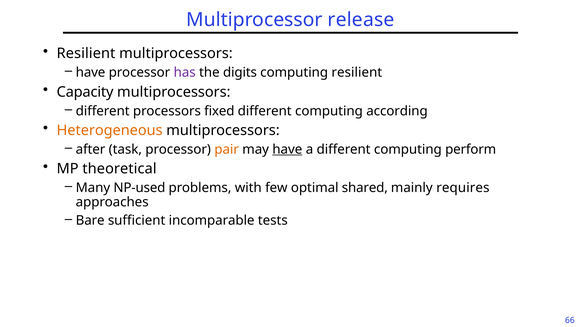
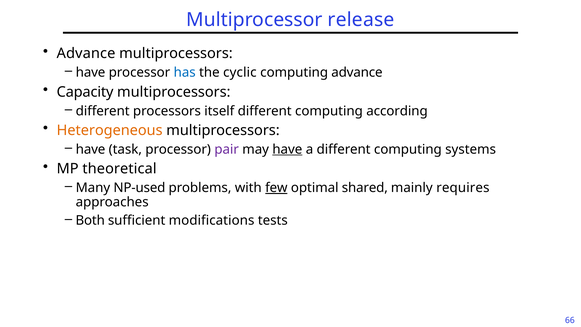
Resilient: Resilient -> Advance (86, 53)
has colour: purple -> blue (185, 72)
digits: digits -> cyclic (240, 72)
computing resilient: resilient -> advance (357, 72)
fixed: fixed -> itself (219, 111)
after: after -> have (91, 149)
pair colour: orange -> purple (227, 149)
perform: perform -> systems (471, 149)
few underline: none -> present (276, 188)
Bare: Bare -> Both (90, 220)
incomparable: incomparable -> modifications (212, 220)
